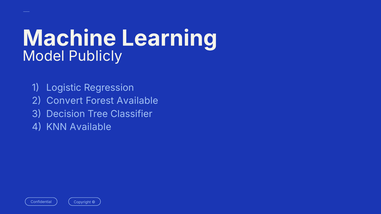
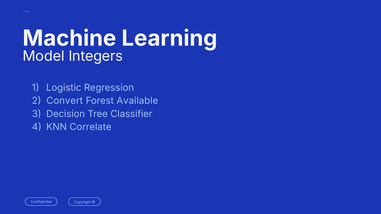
Publicly: Publicly -> Integers (96, 56)
KNN Available: Available -> Correlate (91, 127)
